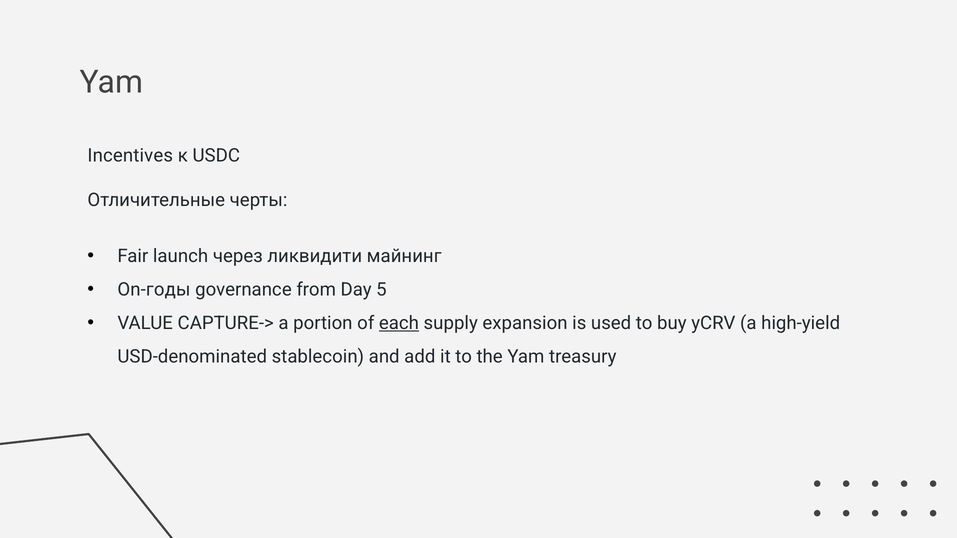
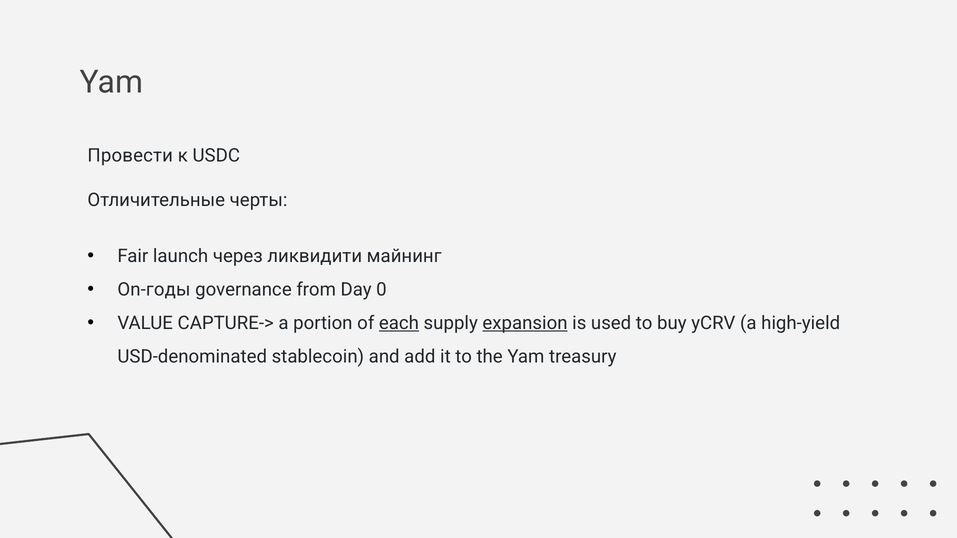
Incentives: Incentives -> Провести (130, 156)
5: 5 -> 0 (381, 290)
expansion underline: none -> present (525, 323)
